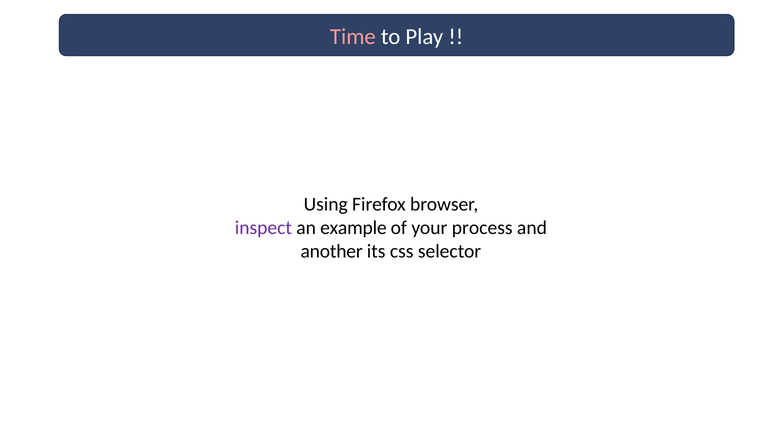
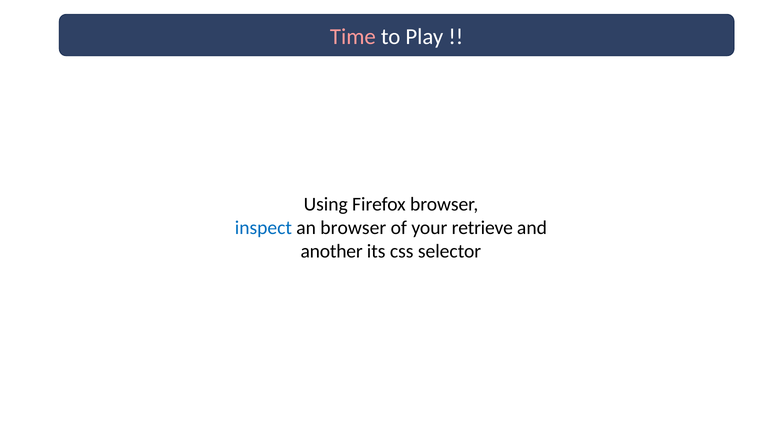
inspect colour: purple -> blue (263, 228)
an example: example -> browser (353, 228)
process: process -> retrieve (482, 228)
